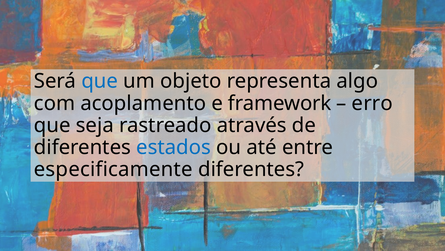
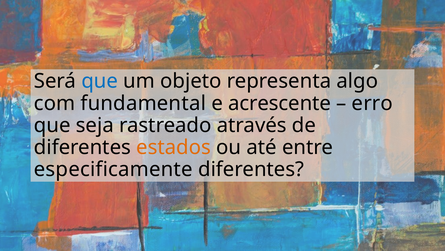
acoplamento: acoplamento -> fundamental (143, 103)
framework: framework -> acrescente (280, 103)
estados colour: blue -> orange (174, 147)
